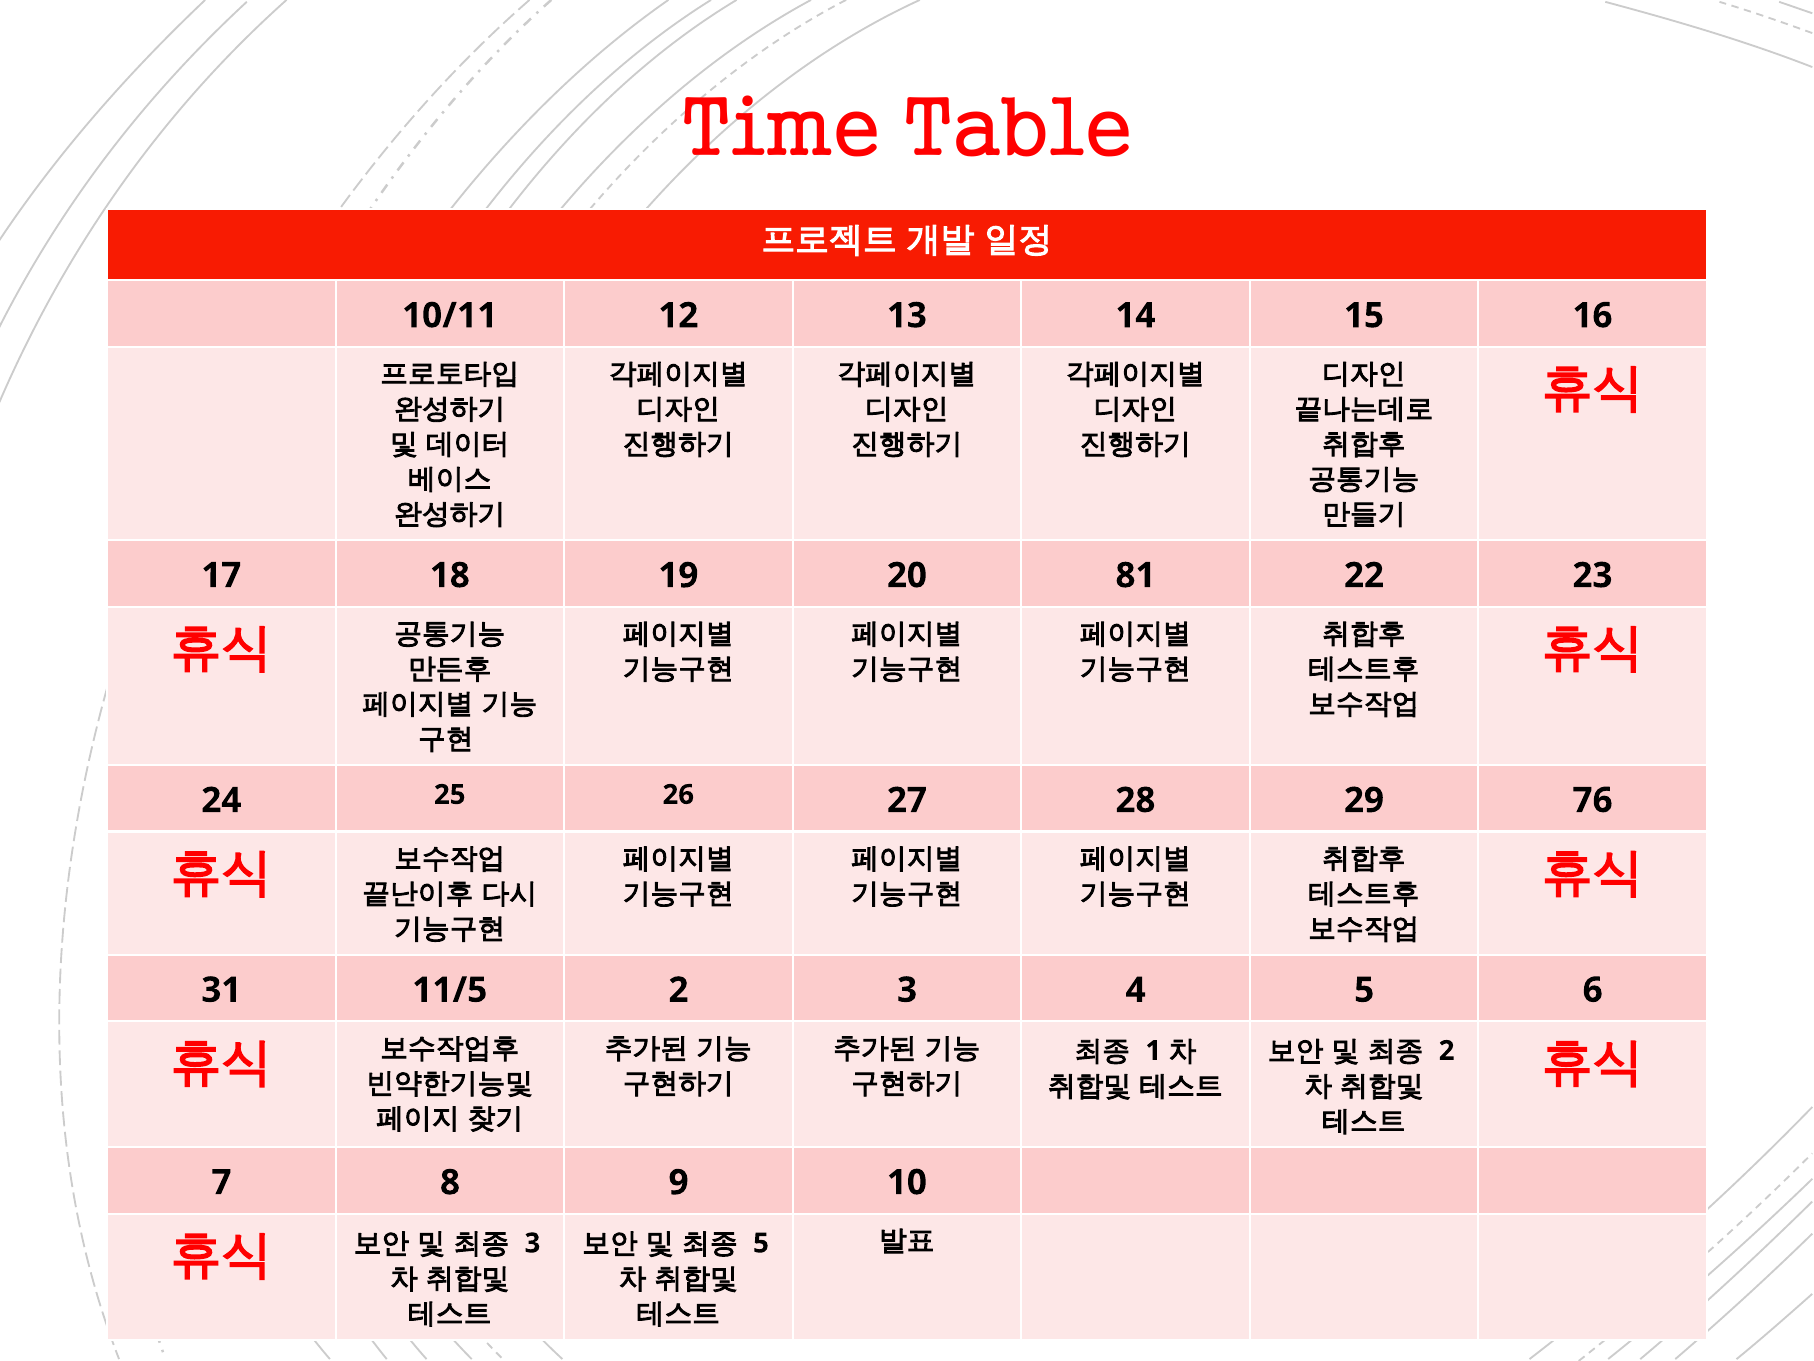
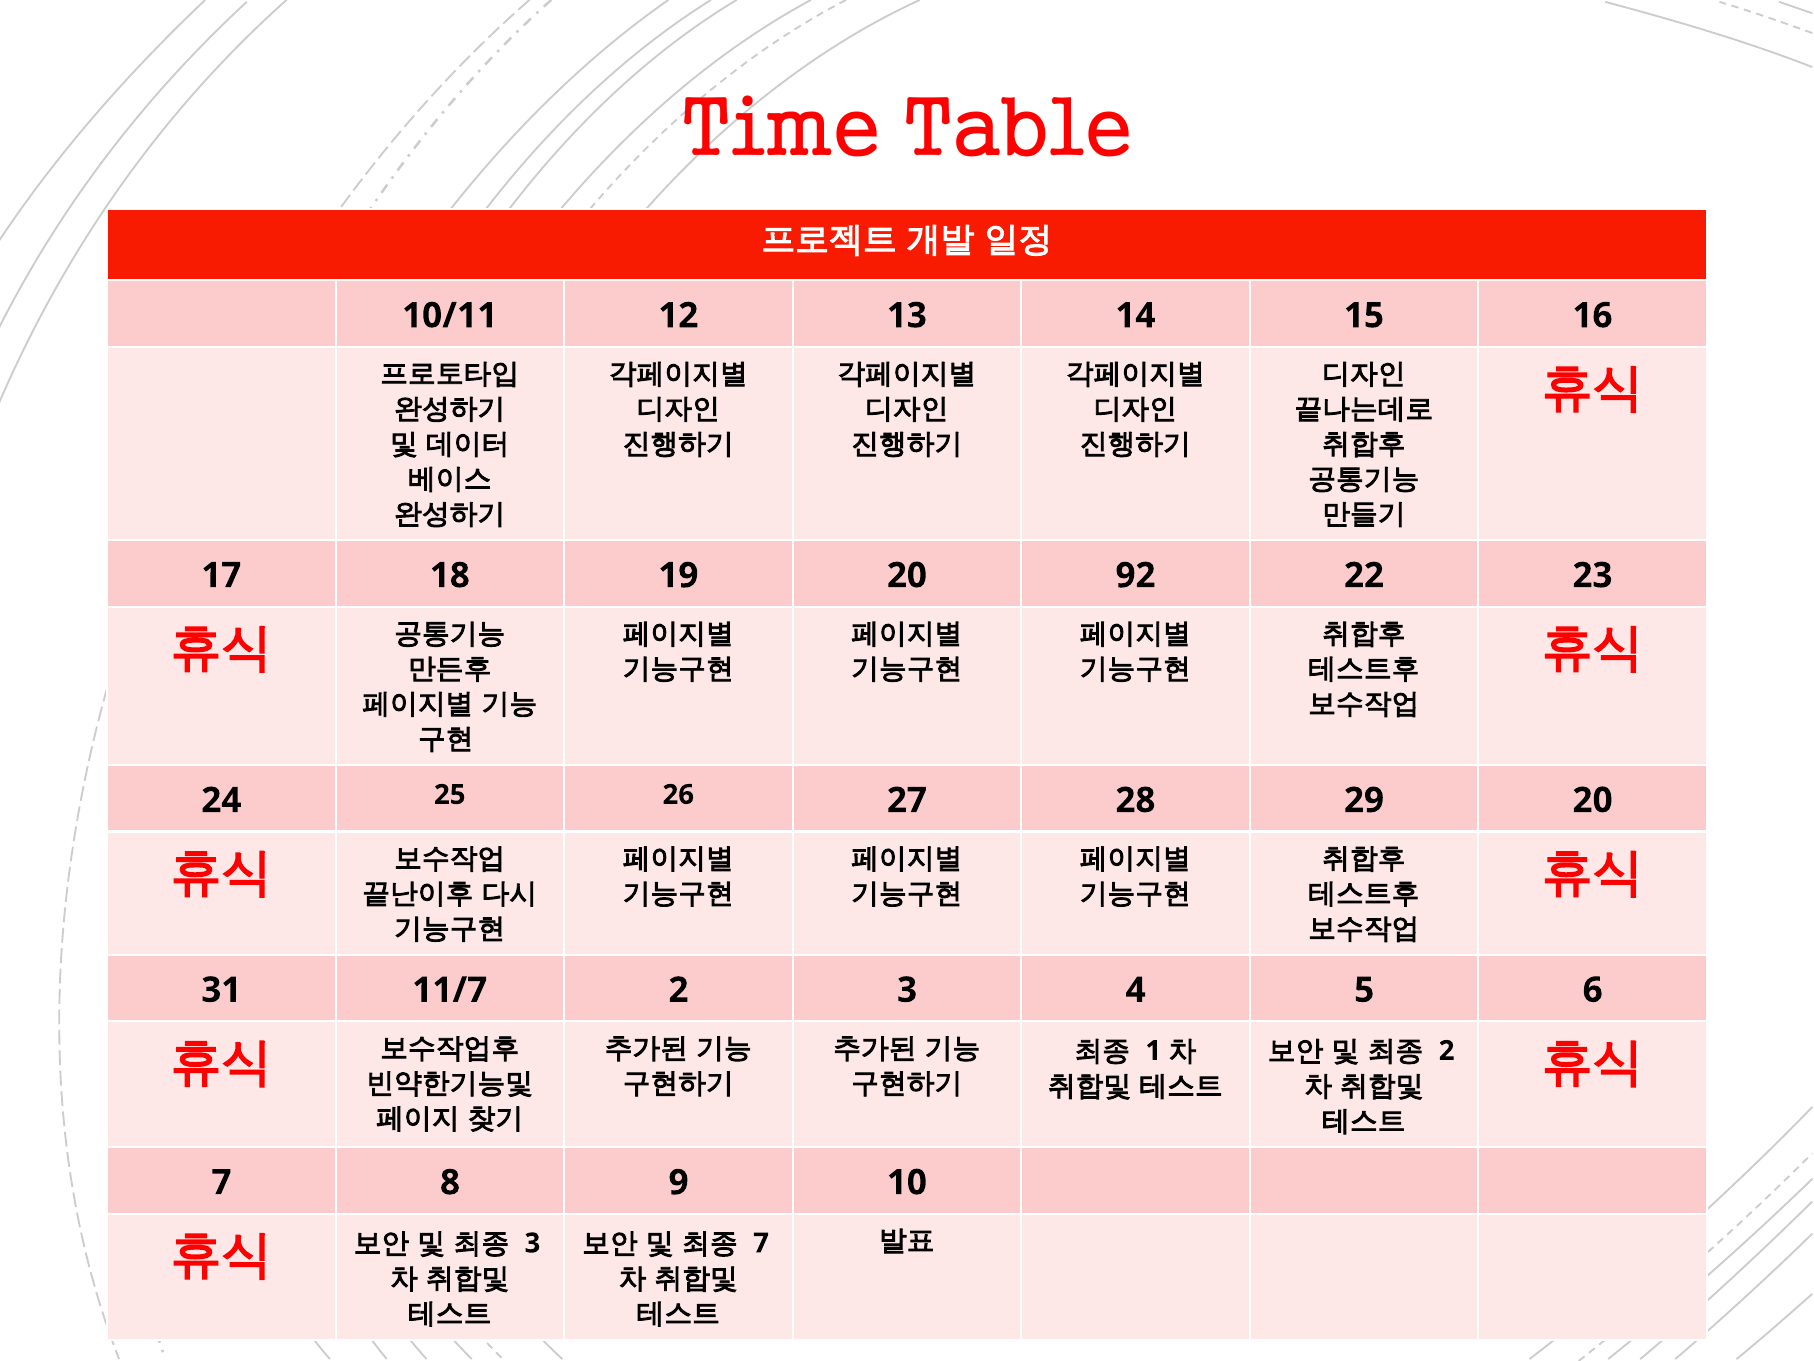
81: 81 -> 92 (1136, 575)
29 76: 76 -> 20 (1593, 800)
11/5: 11/5 -> 11/7 (450, 990)
5: 5 -> 7 (761, 1243)
